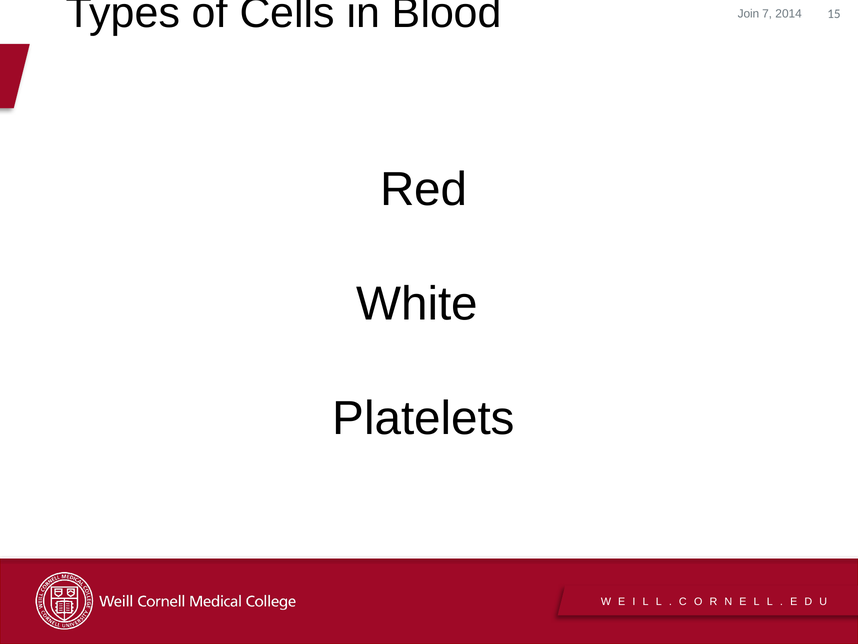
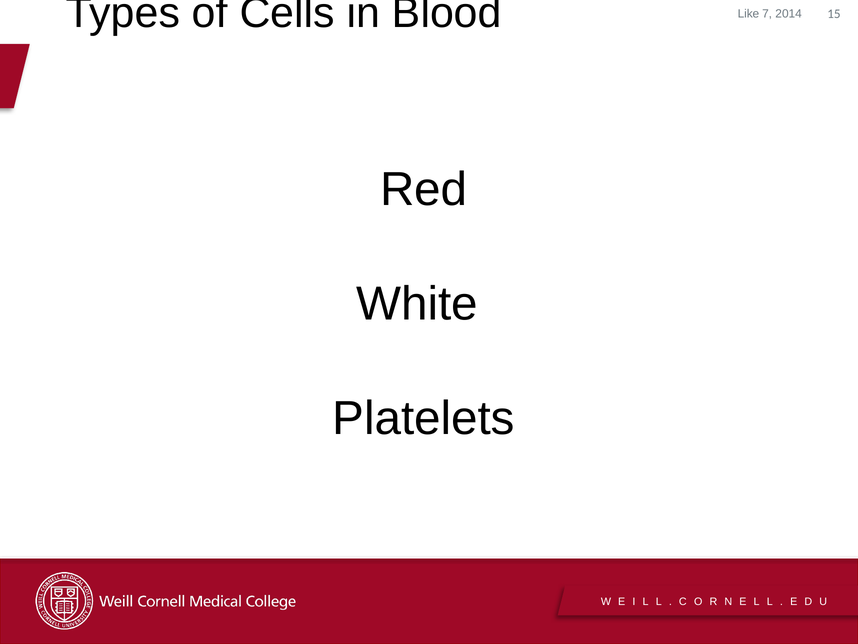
Join: Join -> Like (748, 14)
